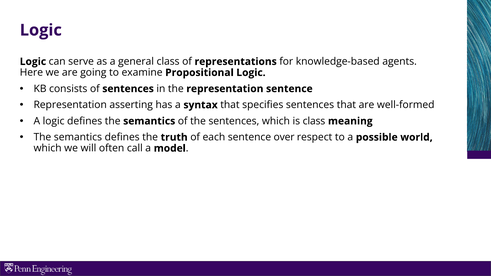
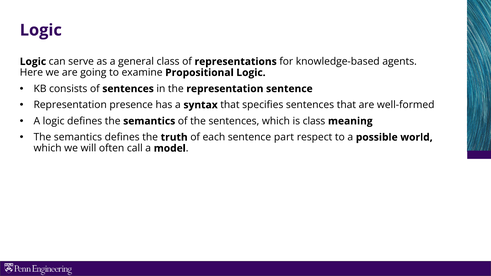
asserting: asserting -> presence (131, 105)
over: over -> part (284, 137)
